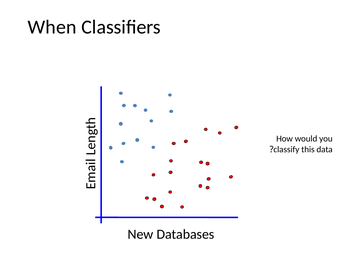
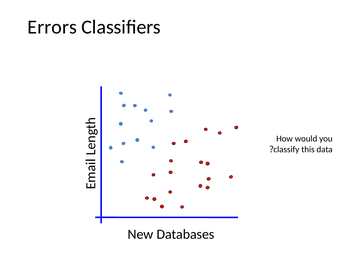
When: When -> Errors (52, 27)
